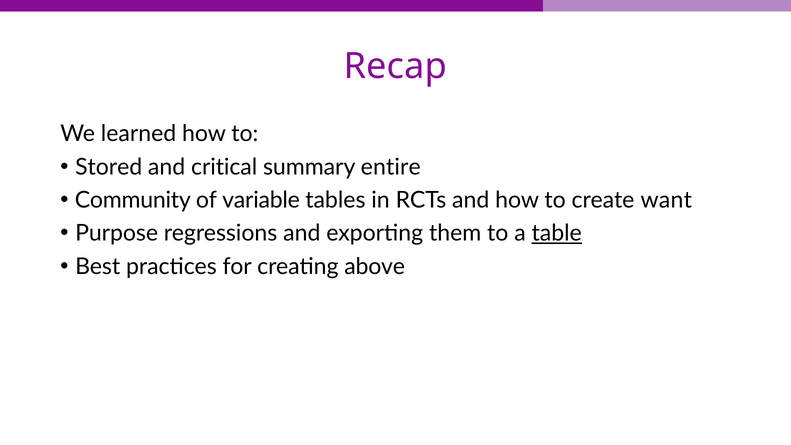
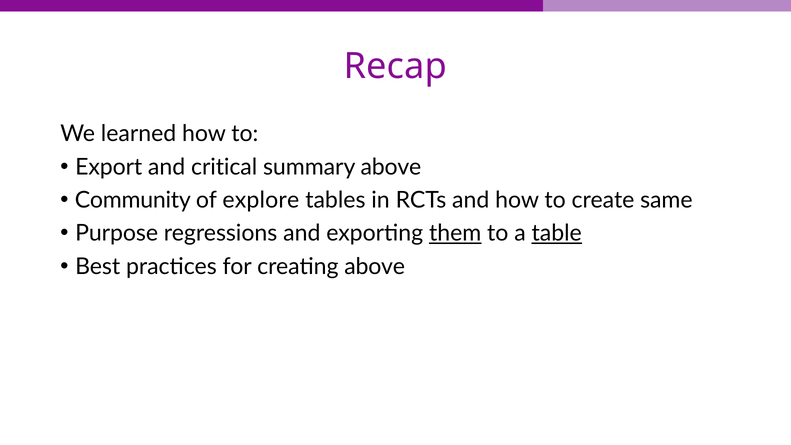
Stored: Stored -> Export (109, 167)
summary entire: entire -> above (391, 167)
variable: variable -> explore (261, 200)
want: want -> same (666, 200)
them underline: none -> present (455, 233)
